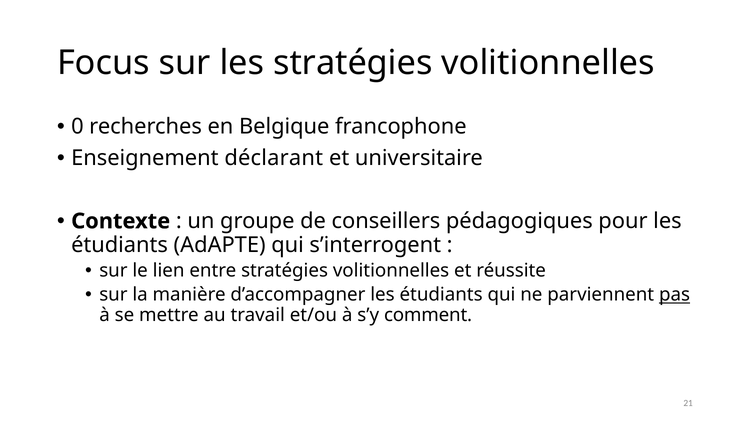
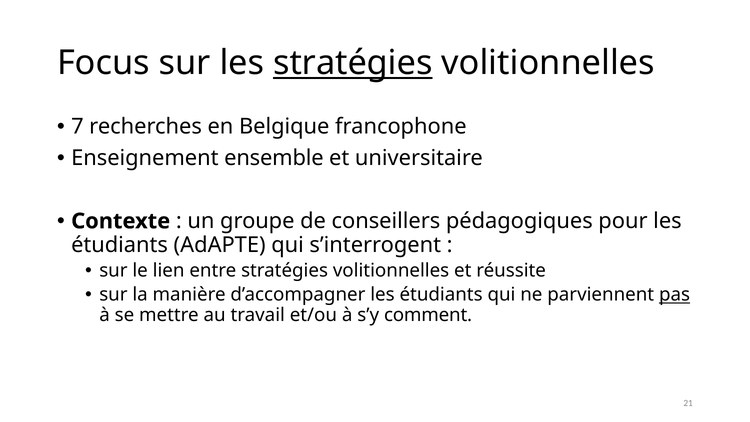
stratégies underline: none -> present (353, 63)
0: 0 -> 7 (77, 127)
déclarant: déclarant -> ensemble (274, 158)
